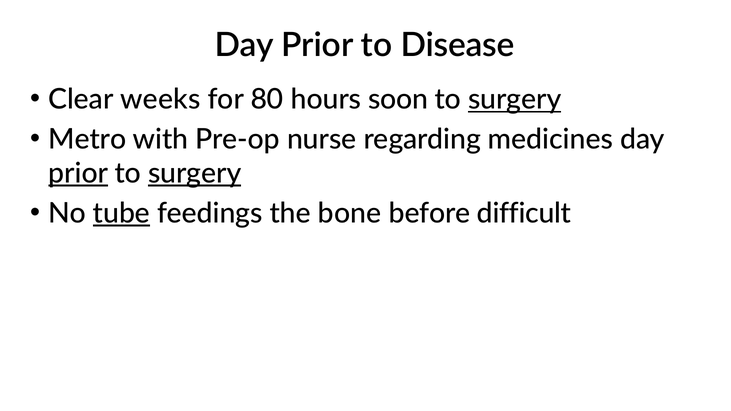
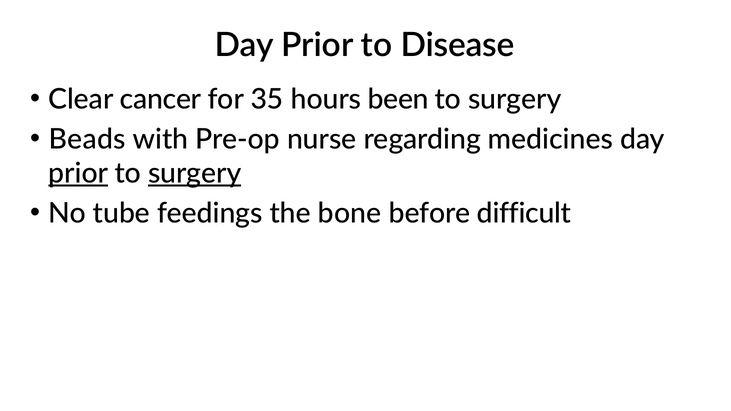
weeks: weeks -> cancer (161, 99)
80: 80 -> 35 (267, 99)
soon: soon -> been (398, 99)
surgery underline: present -> none (515, 99)
Metro: Metro -> Beads (87, 139)
tube underline: present -> none (121, 213)
